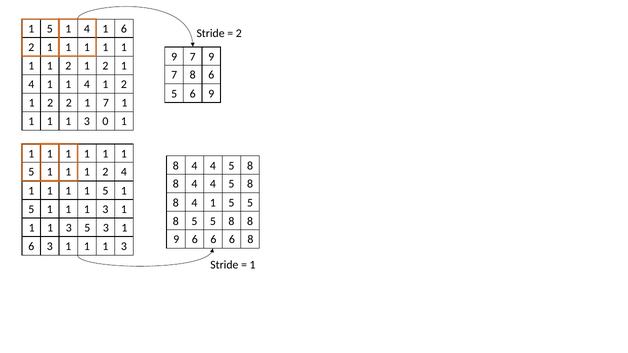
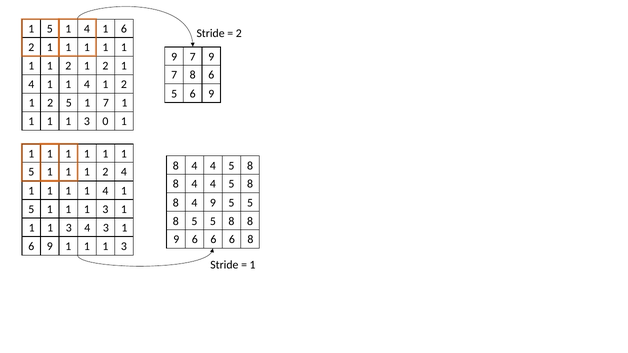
2 2: 2 -> 5 (69, 103)
5: 5 -> 4 (105, 191)
8 4 1: 1 -> 9 (213, 203)
3 5: 5 -> 4 (87, 228)
3: 3 -> 9 (50, 247)
